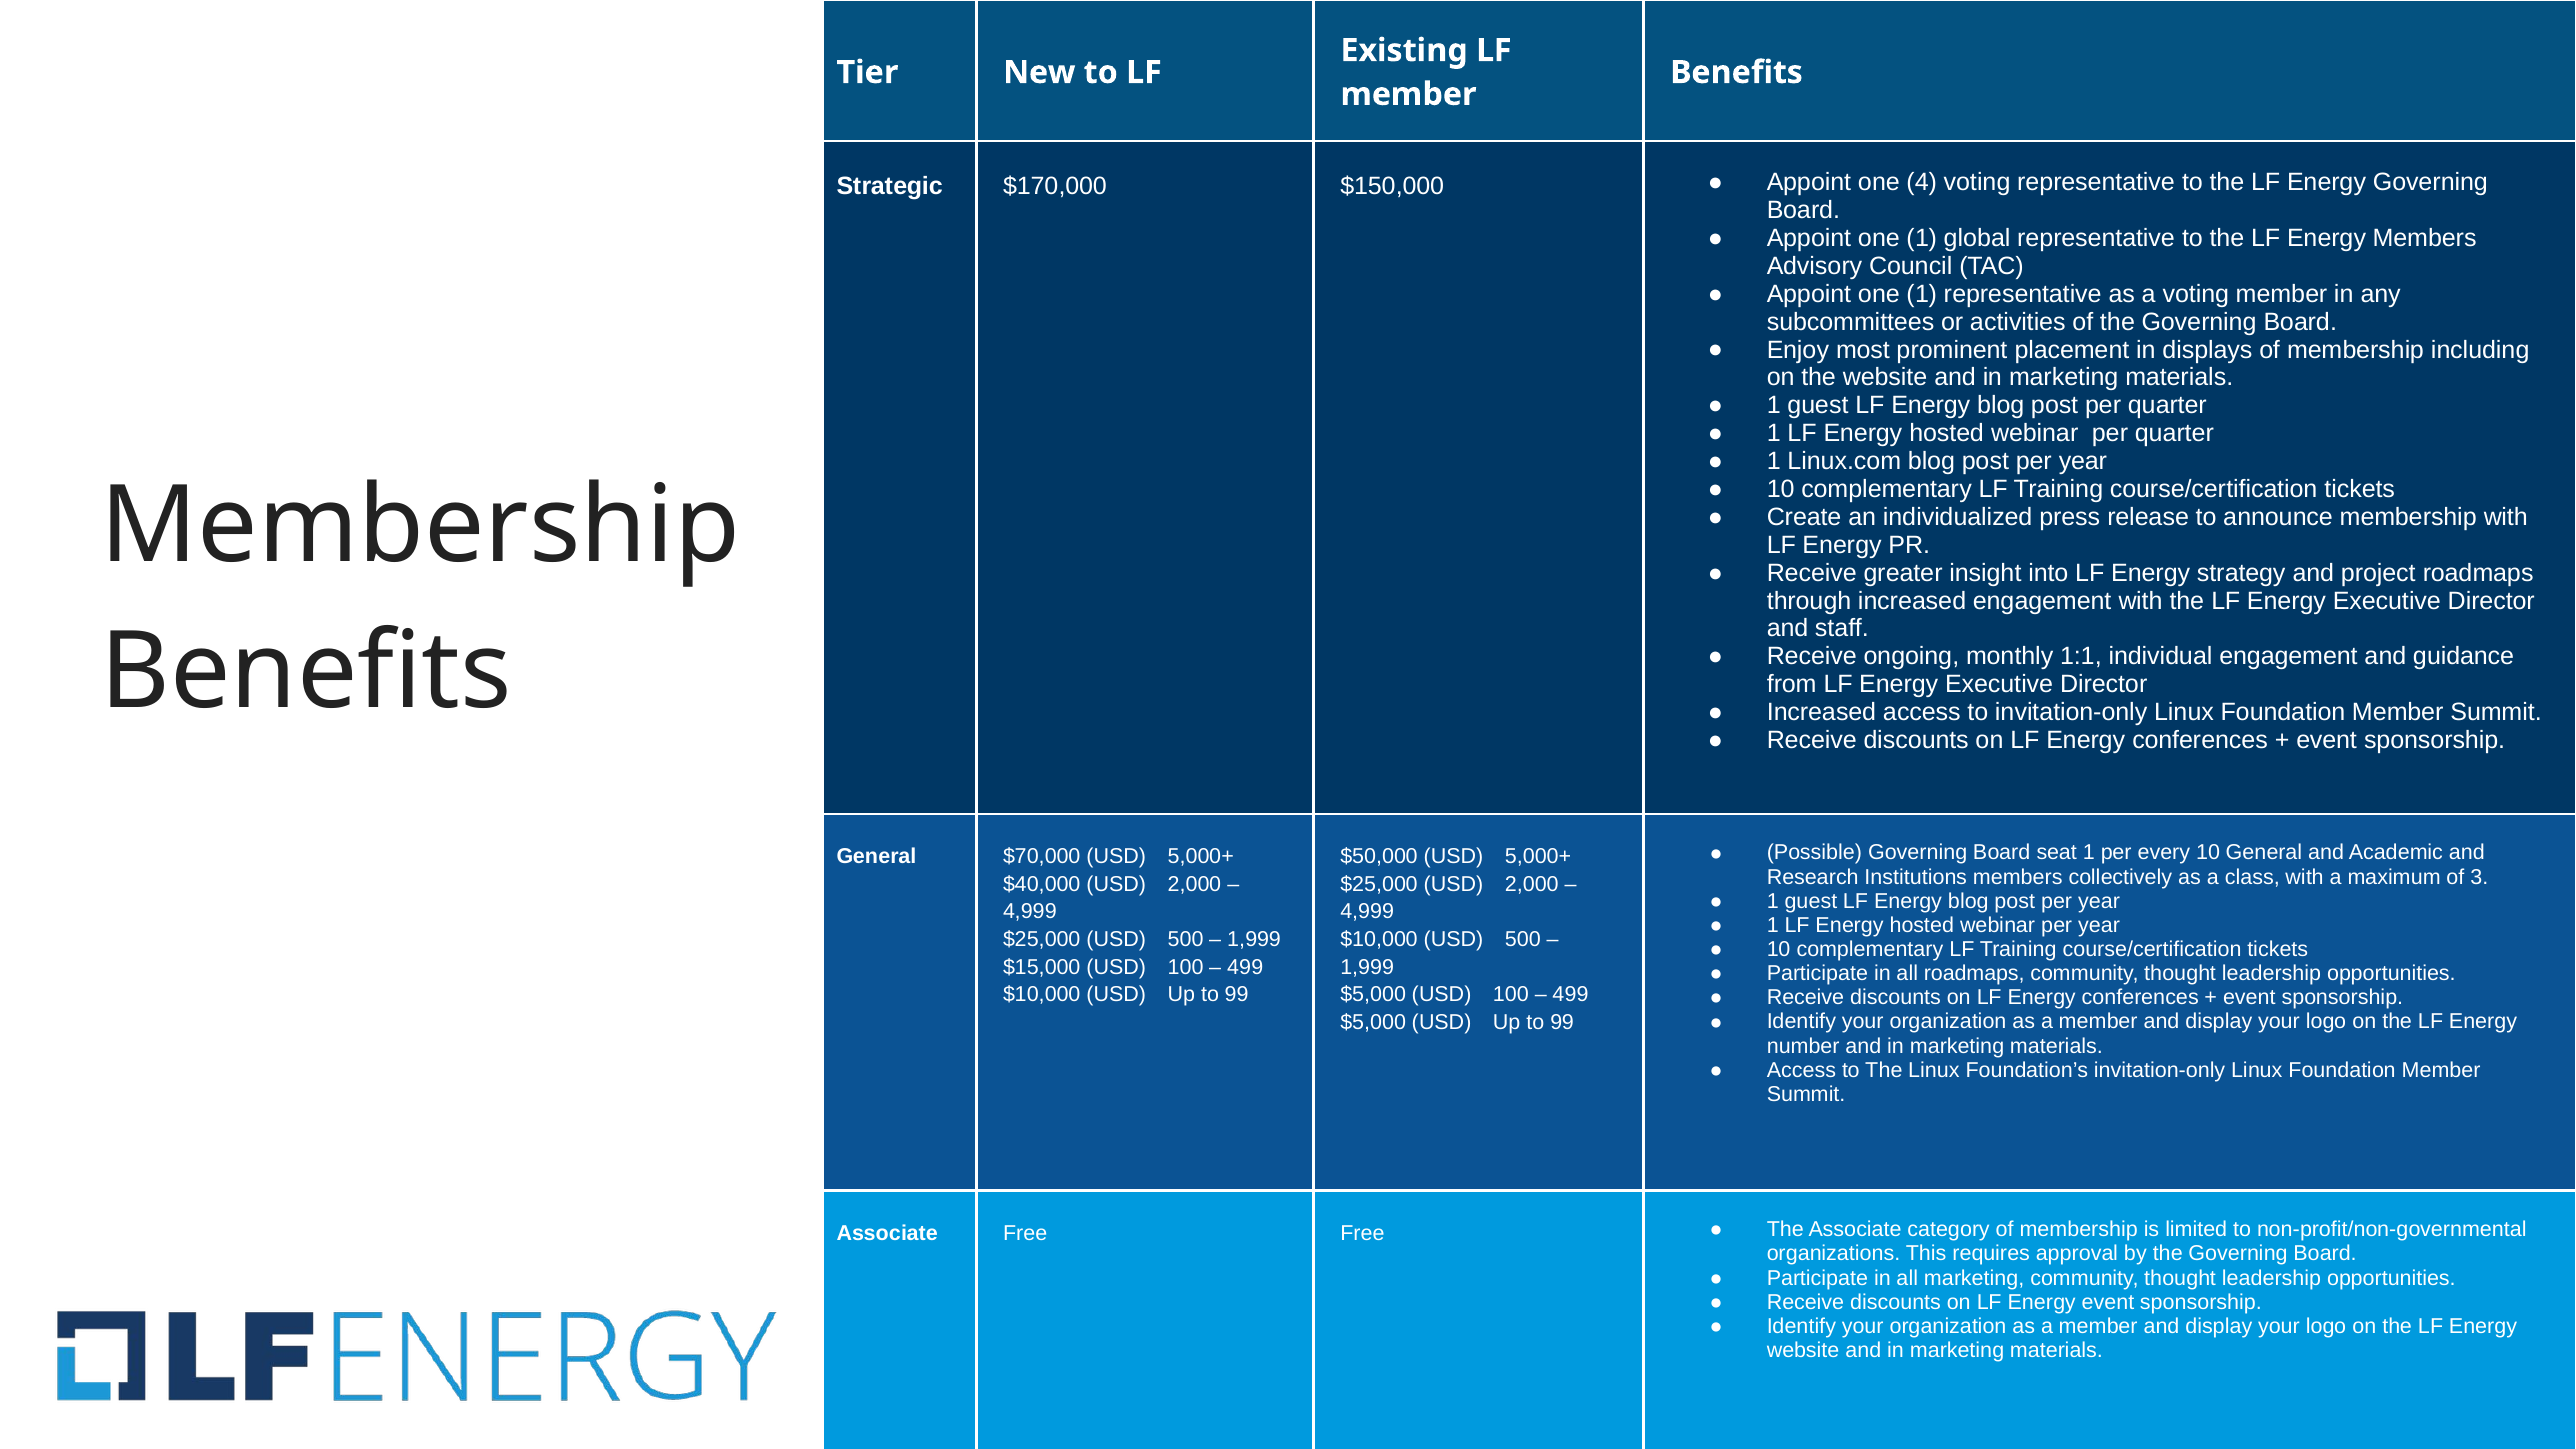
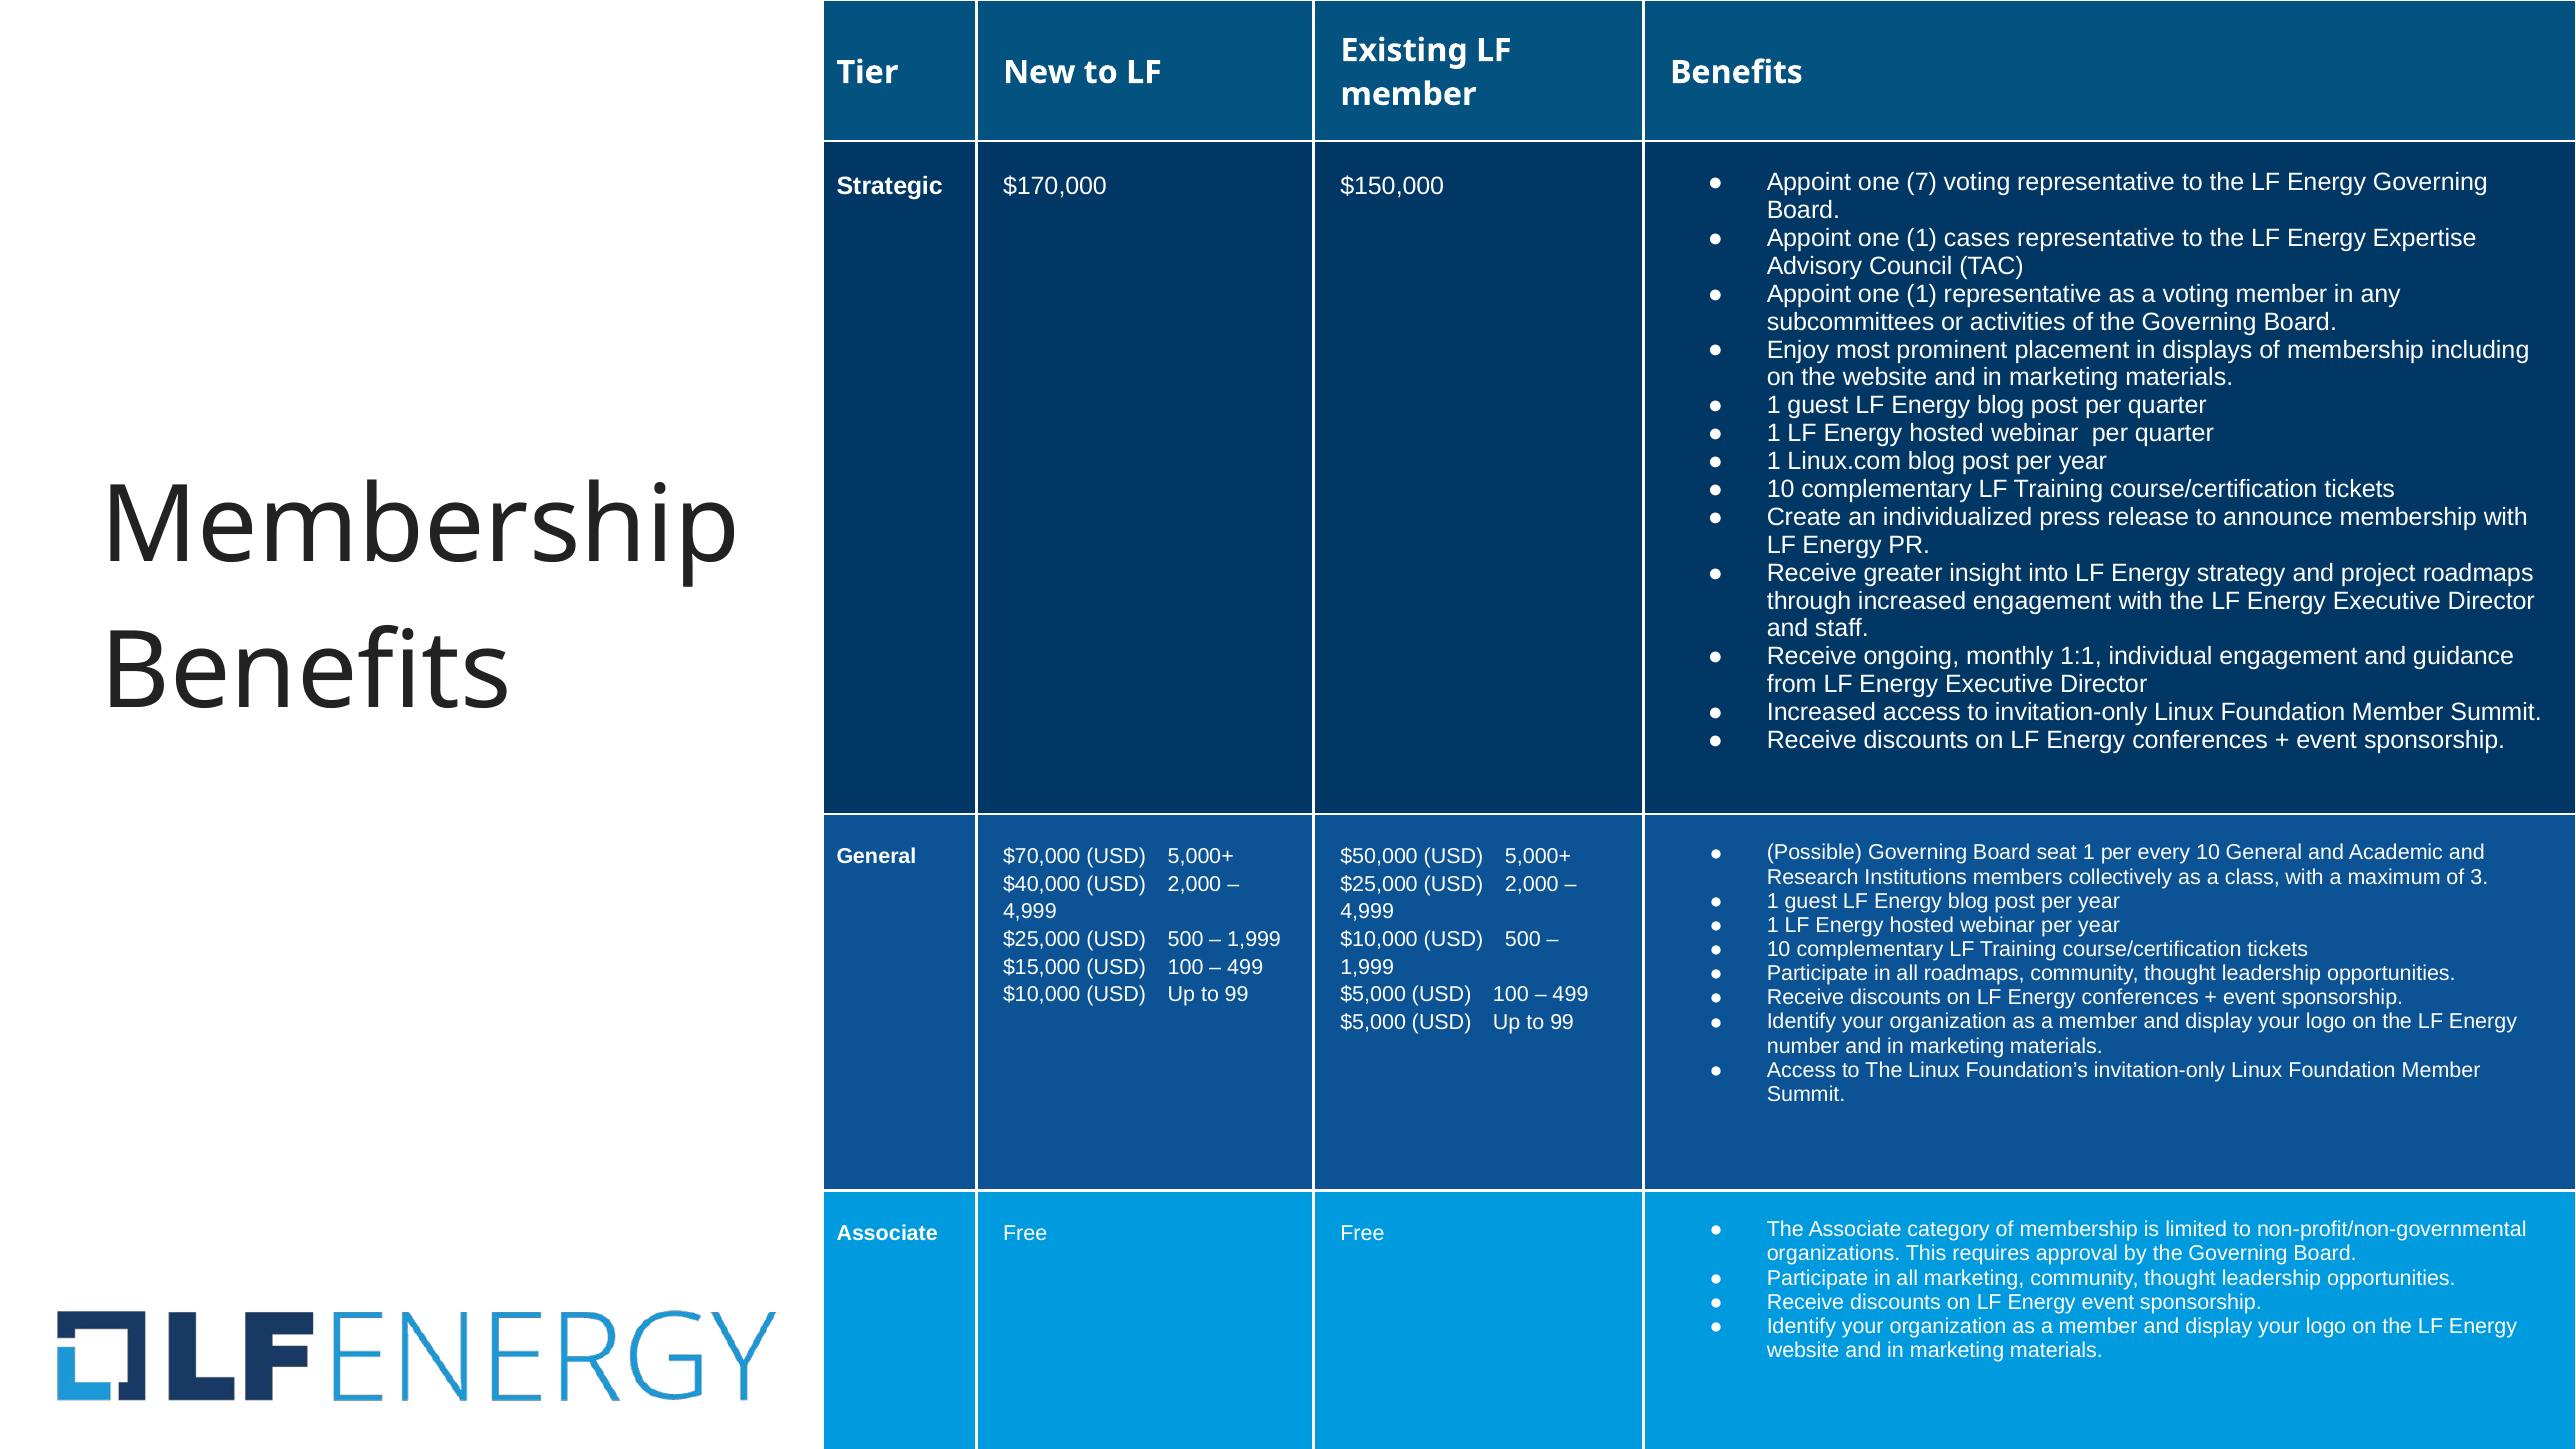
4: 4 -> 7 (1922, 183)
global: global -> cases (1977, 238)
Energy Members: Members -> Expertise (2425, 238)
